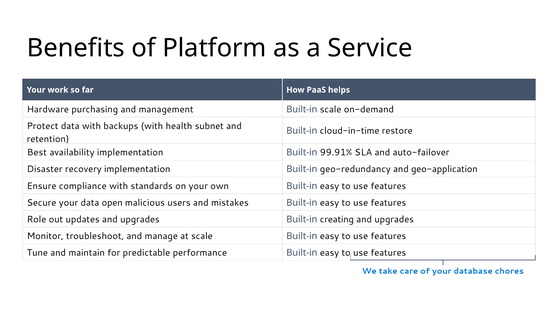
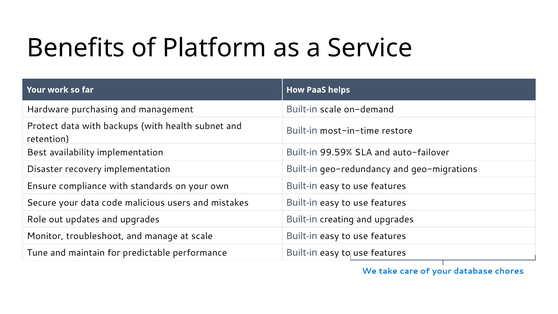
cloud-in-time: cloud-in-time -> most-in-time (350, 131)
99.91%: 99.91% -> 99.59% (336, 153)
geo-application: geo-application -> geo-migrations (444, 169)
open: open -> code (112, 203)
